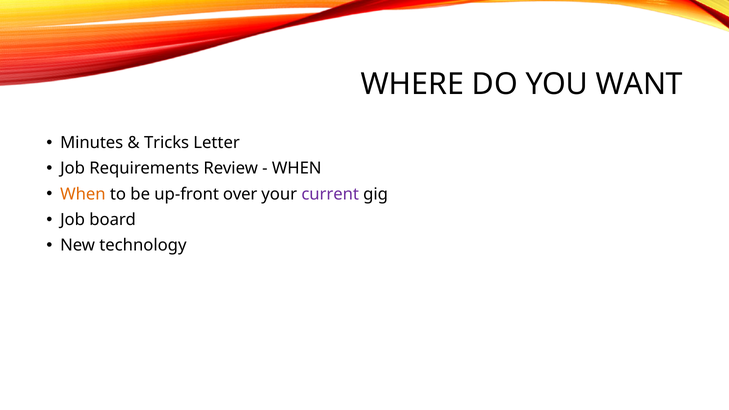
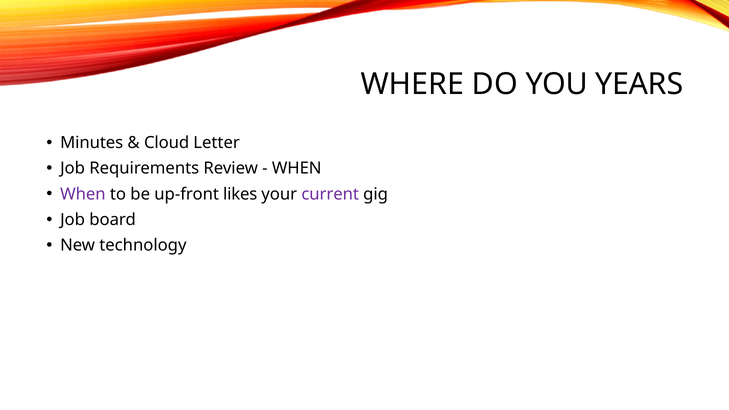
WANT: WANT -> YEARS (639, 84)
Tricks: Tricks -> Cloud (167, 143)
When colour: orange -> purple (83, 194)
over: over -> likes (240, 194)
